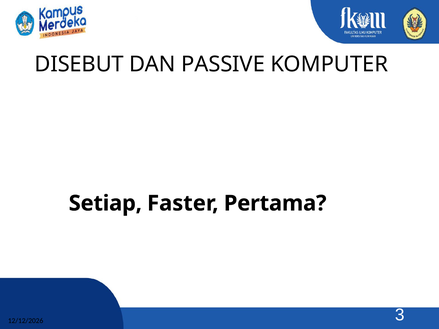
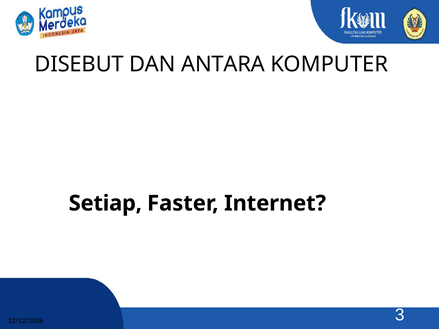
PASSIVE: PASSIVE -> ANTARA (223, 64)
Pertama: Pertama -> Internet (275, 203)
